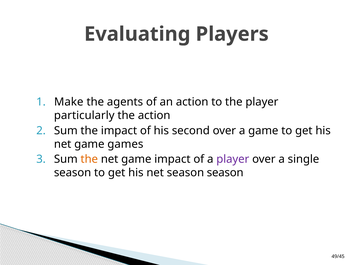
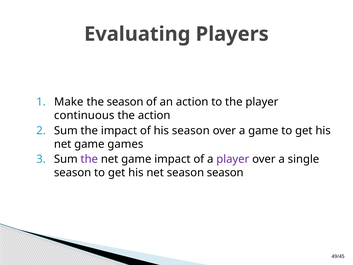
the agents: agents -> season (125, 102)
particularly: particularly -> continuous (84, 115)
his second: second -> season (191, 130)
the colour: orange -> purple (89, 159)
